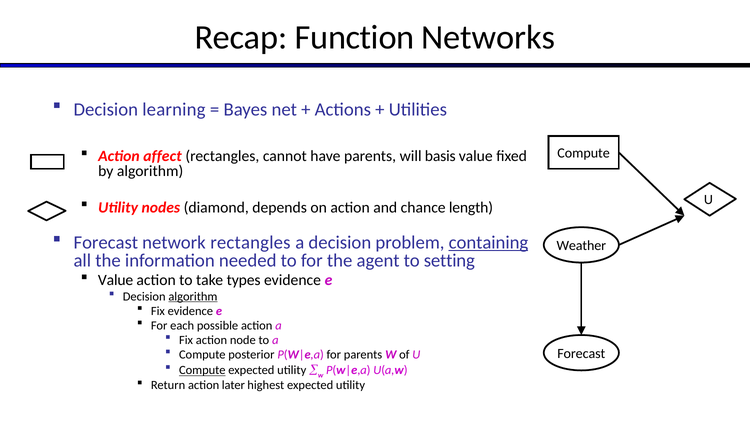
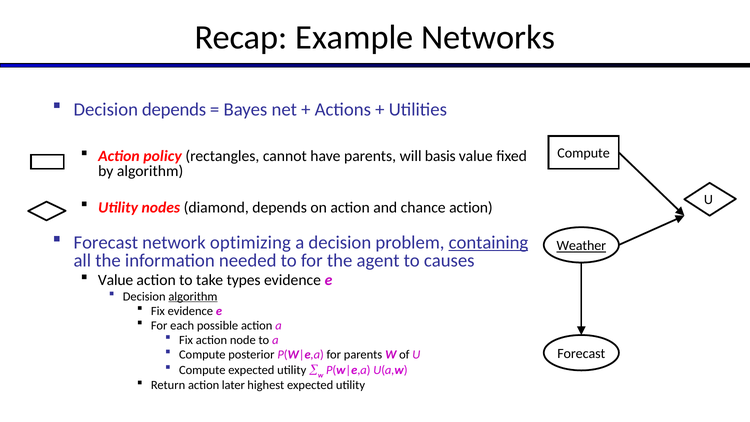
Function: Function -> Example (354, 38)
Decision learning: learning -> depends (174, 109)
affect: affect -> policy (163, 156)
chance length: length -> action (471, 207)
network rectangles: rectangles -> optimizing (250, 242)
Weather underline: none -> present (581, 246)
setting: setting -> causes (449, 260)
Compute underline: present -> none (202, 370)
